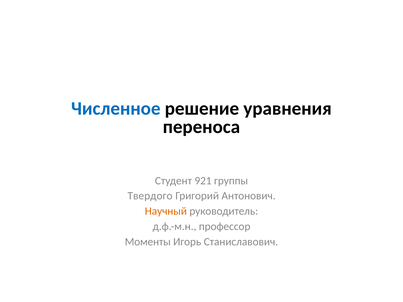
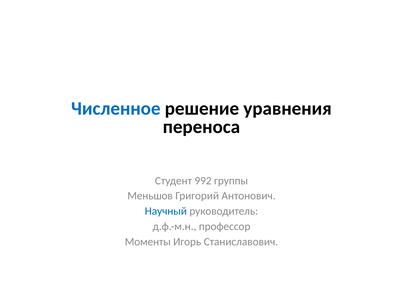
921: 921 -> 992 (203, 181)
Твердого: Твердого -> Меньшов (150, 196)
Научный colour: orange -> blue (166, 211)
